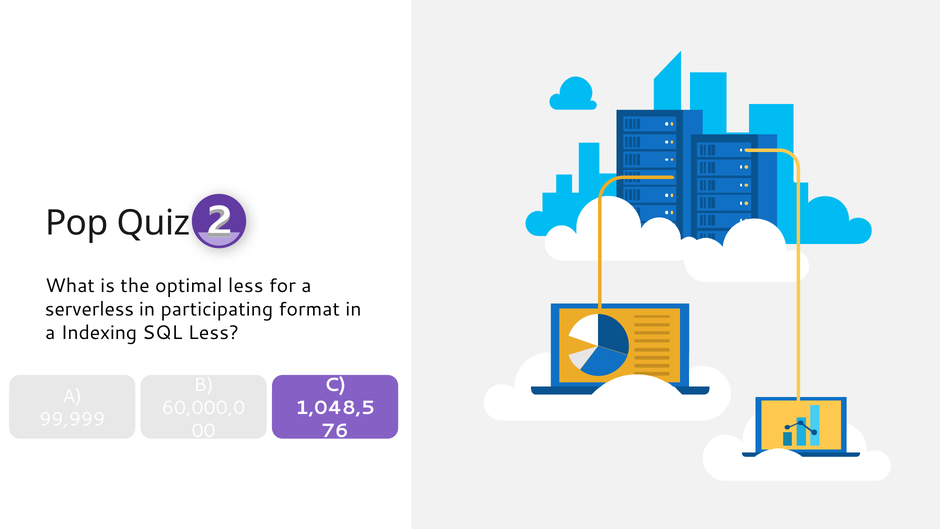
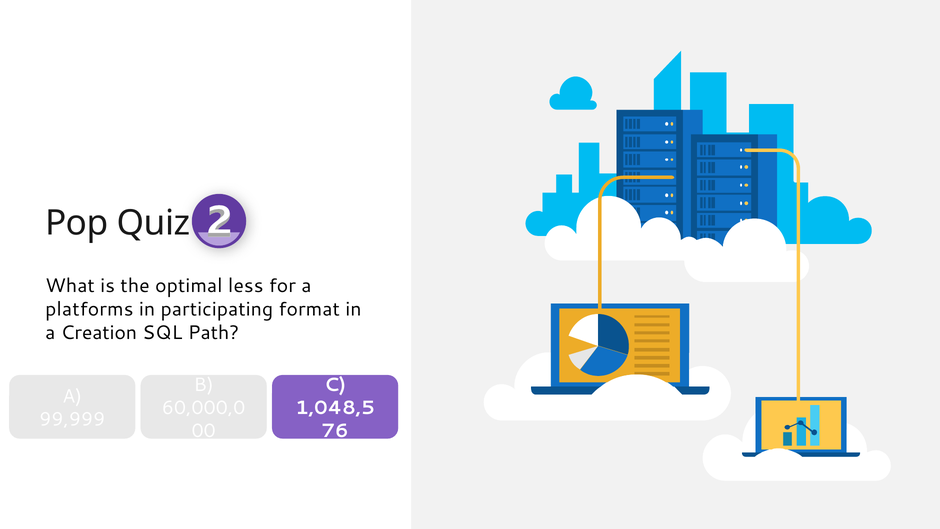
serverless: serverless -> platforms (89, 309)
Indexing: Indexing -> Creation (99, 333)
SQL Less: Less -> Path (214, 333)
